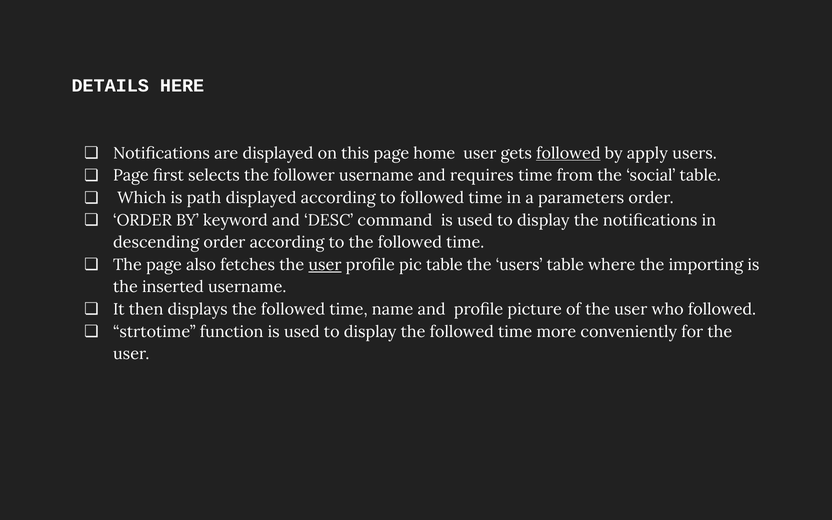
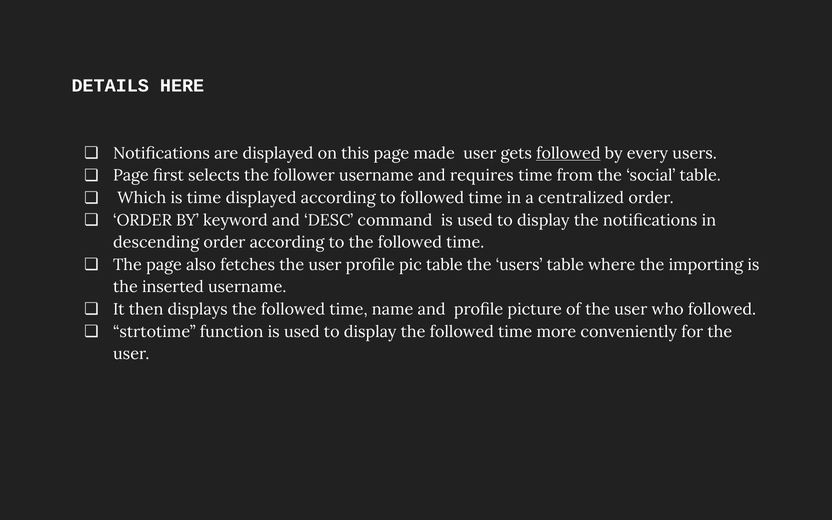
home: home -> made (434, 153)
apply: apply -> every (647, 153)
is path: path -> time (204, 198)
parameters: parameters -> centralized (581, 198)
user underline: present -> none (325, 265)
